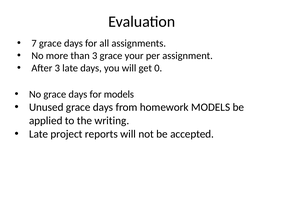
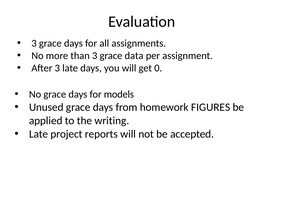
7: 7 -> 3 (34, 43)
your: your -> data (134, 56)
homework MODELS: MODELS -> FIGURES (211, 107)
